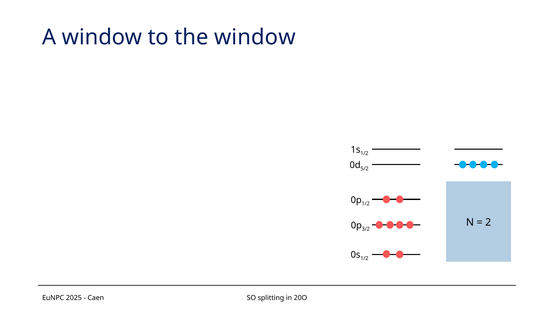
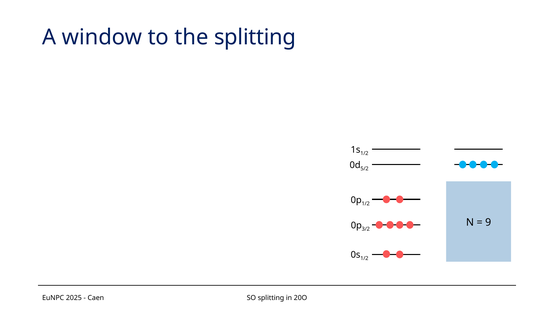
the window: window -> splitting (255, 37)
2: 2 -> 9 (488, 222)
